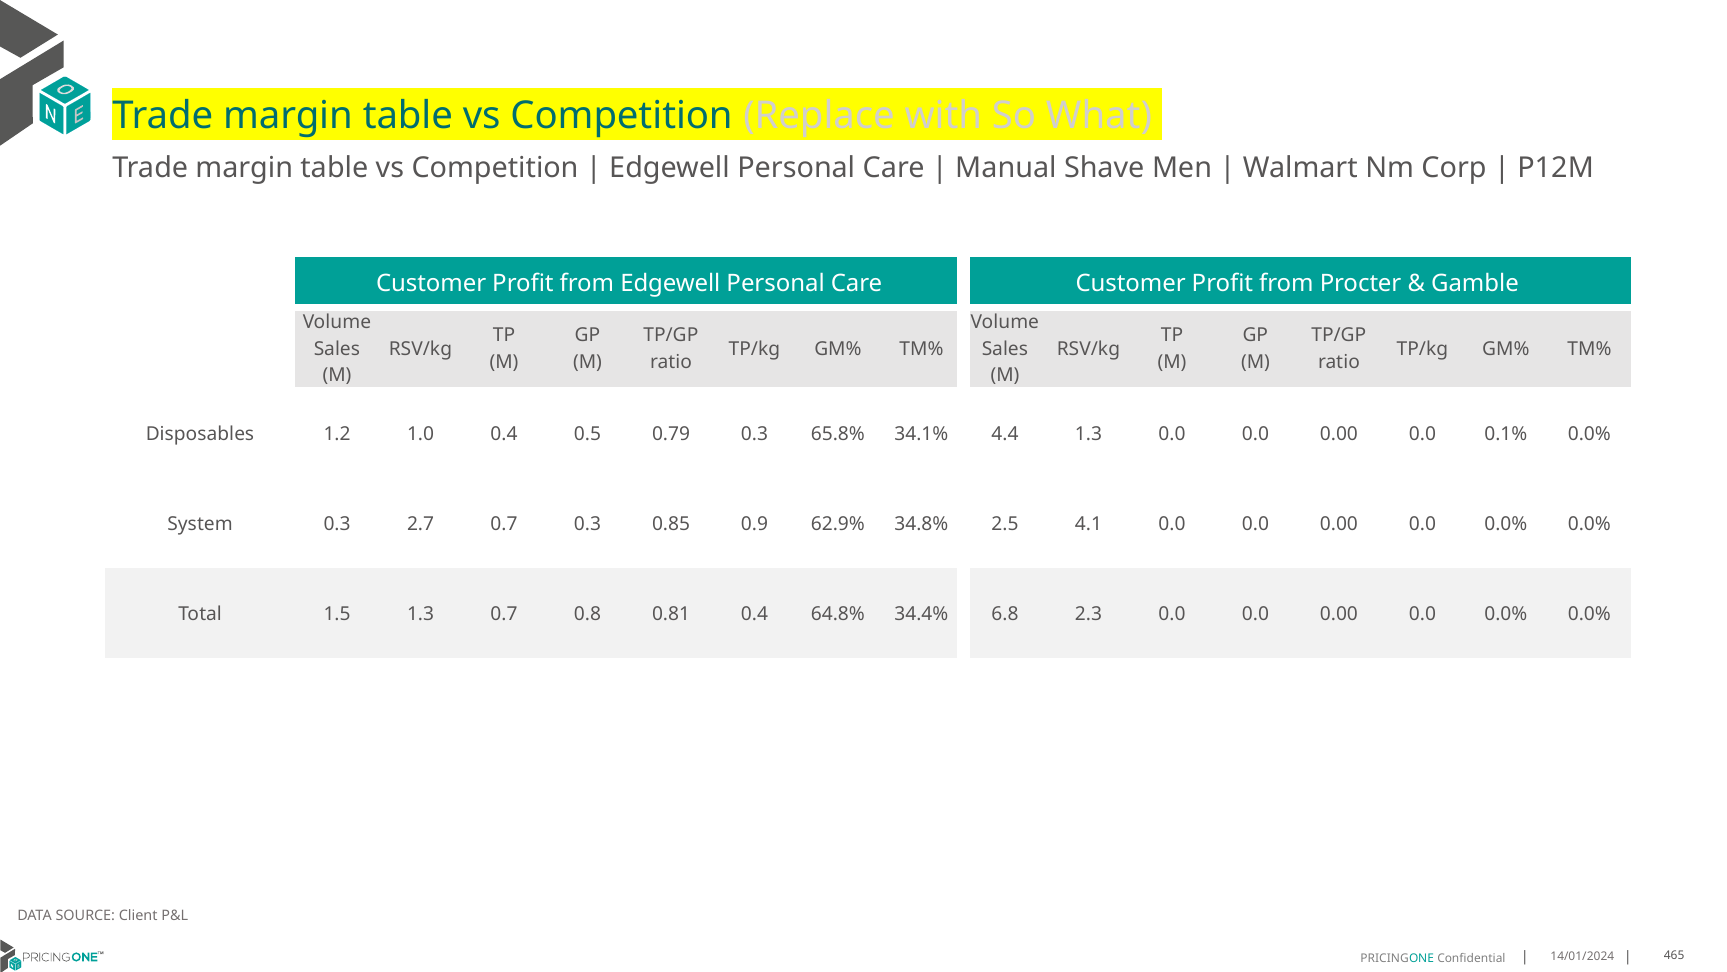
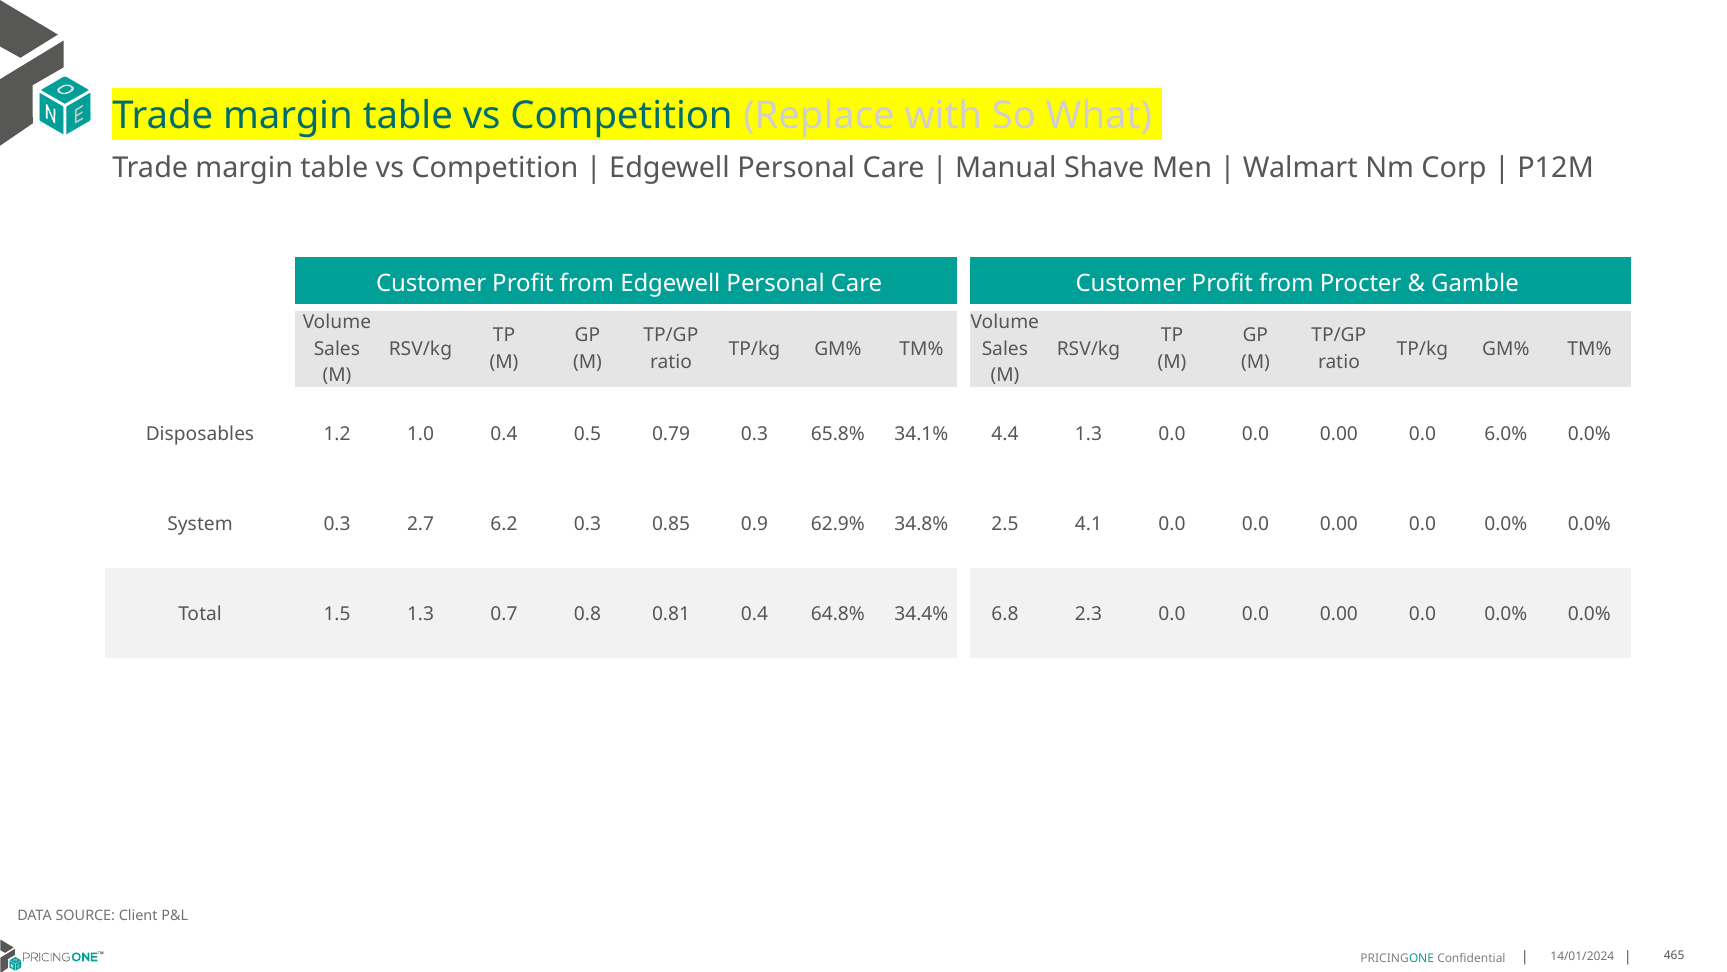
0.1%: 0.1% -> 6.0% (1506, 434)
2.7 0.7: 0.7 -> 6.2 (504, 524)
